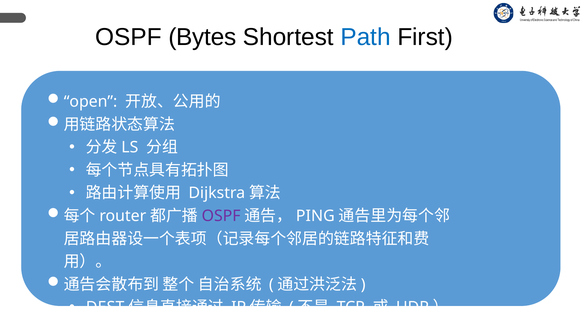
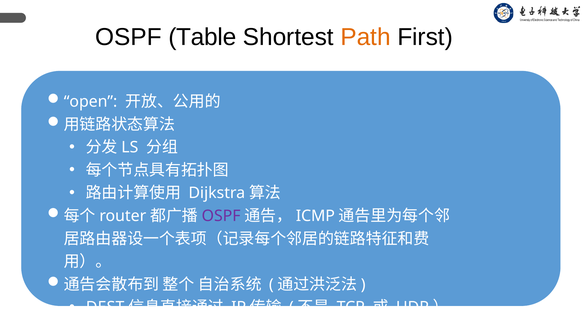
Bytes: Bytes -> Table (202, 37)
Path colour: blue -> orange (366, 37)
PING: PING -> ICMP (315, 216)
